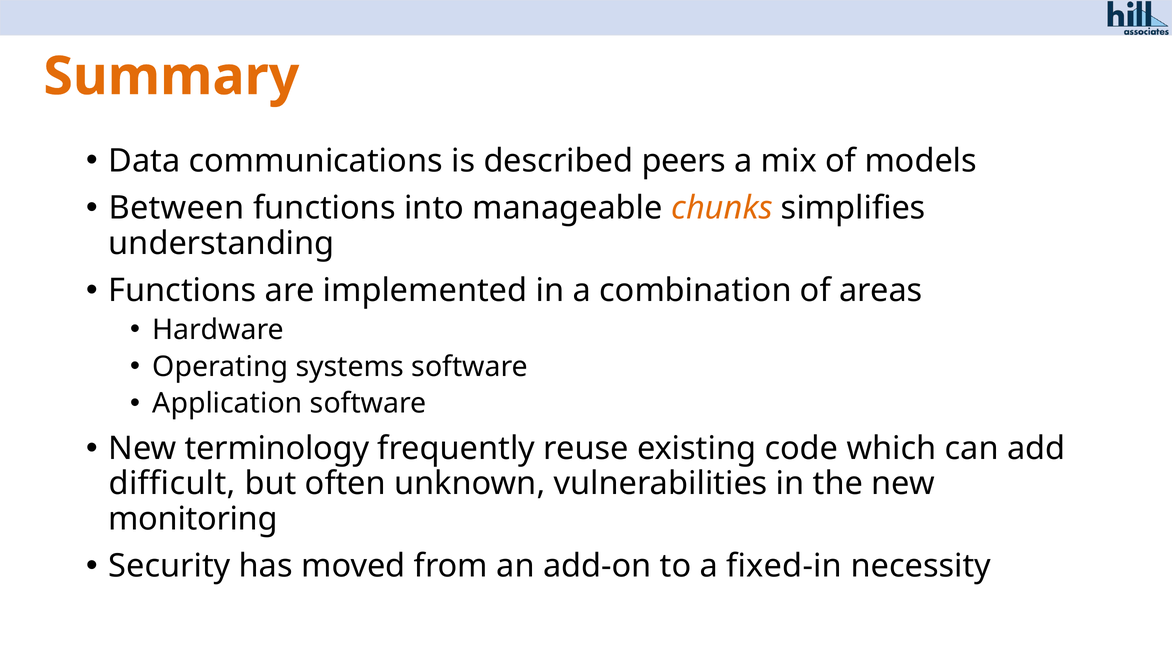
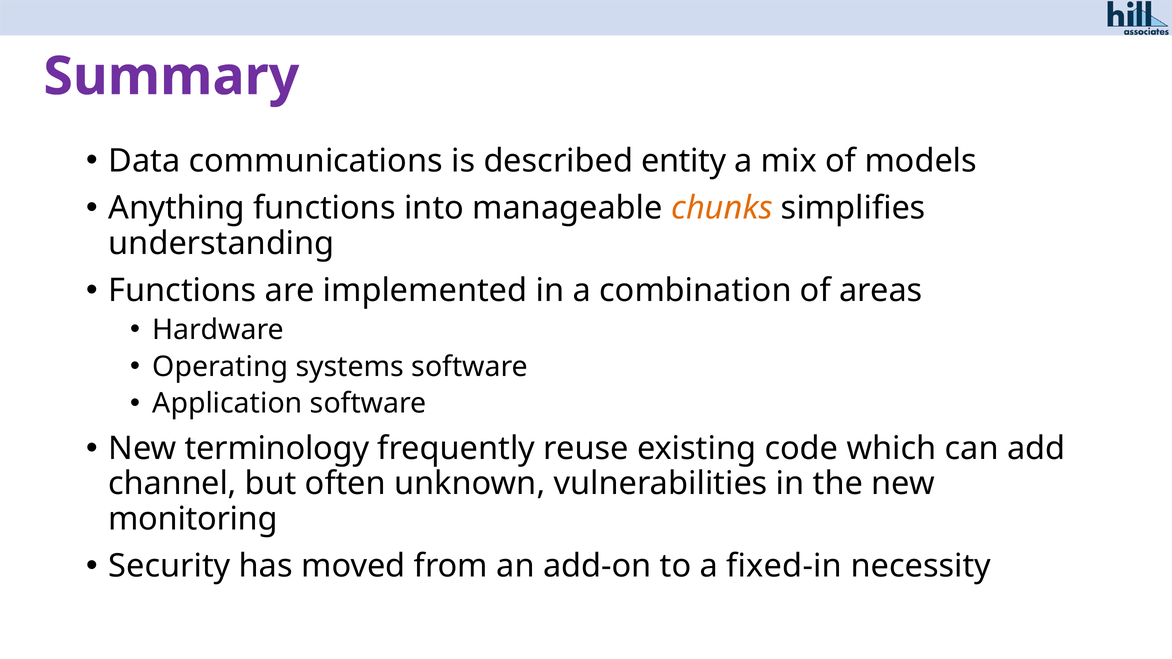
Summary colour: orange -> purple (171, 76)
peers: peers -> entity (684, 161)
Between: Between -> Anything (177, 208)
difficult: difficult -> channel (172, 484)
